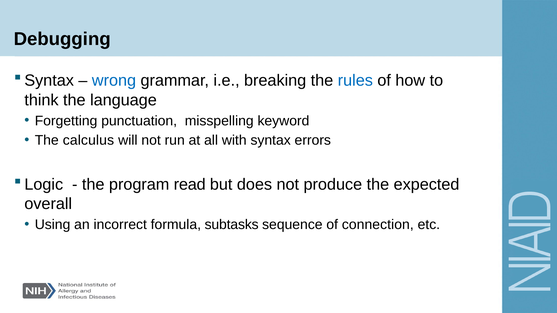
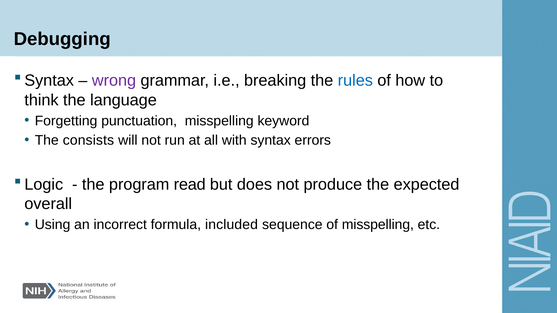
wrong colour: blue -> purple (114, 81)
calculus: calculus -> consists (88, 140)
subtasks: subtasks -> included (232, 225)
of connection: connection -> misspelling (378, 225)
